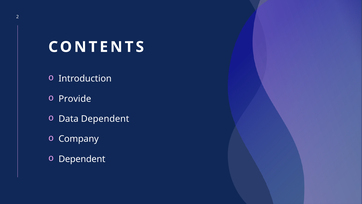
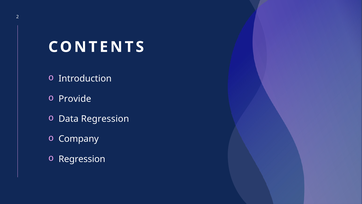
Data Dependent: Dependent -> Regression (105, 119)
Dependent: Dependent -> Regression (82, 159)
